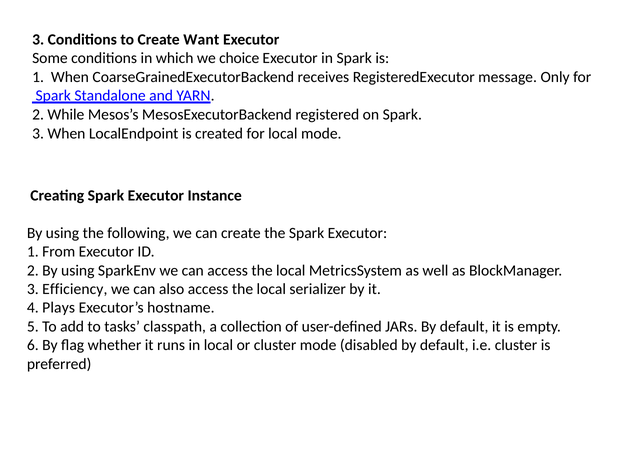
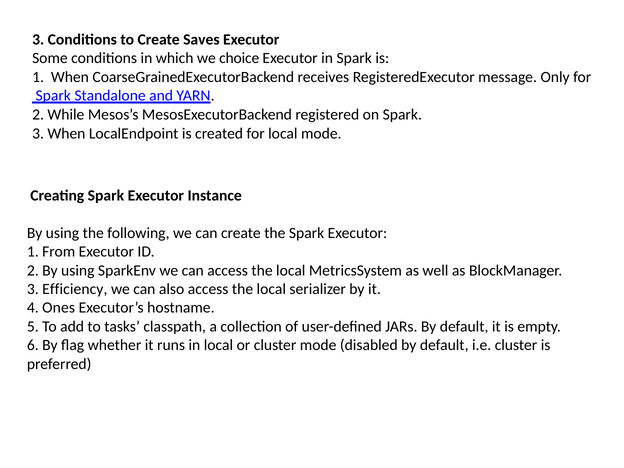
Want: Want -> Saves (201, 40)
Plays: Plays -> Ones (59, 308)
